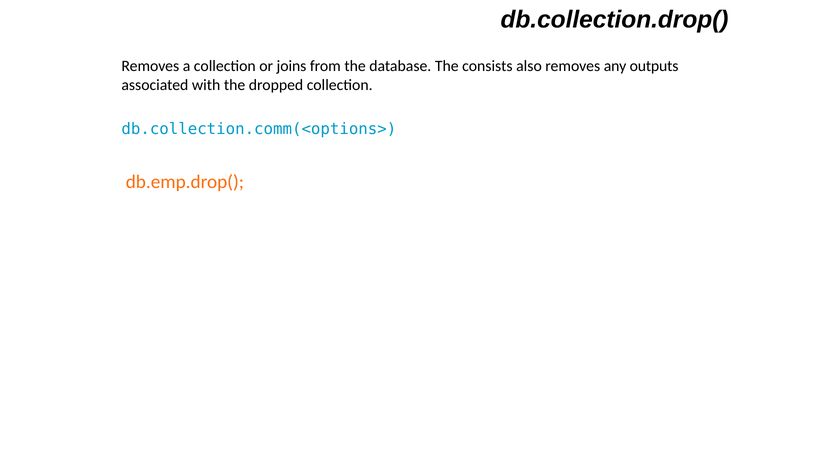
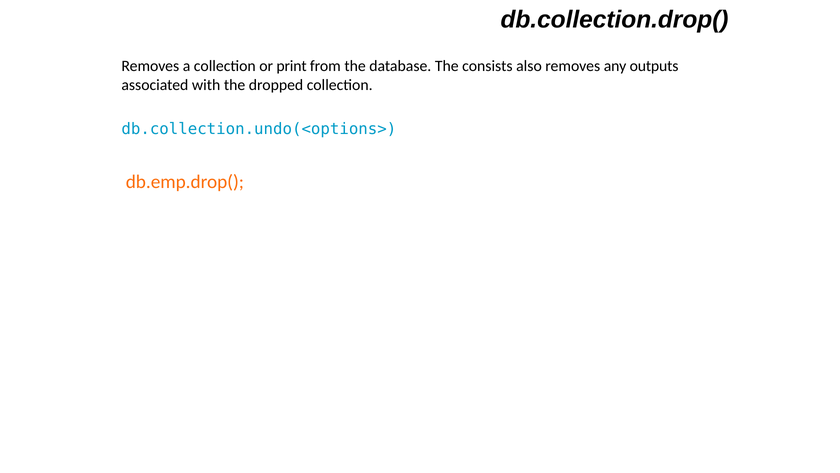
joins: joins -> print (292, 66)
db.collection.comm(<options>: db.collection.comm(<options> -> db.collection.undo(<options> (259, 129)
